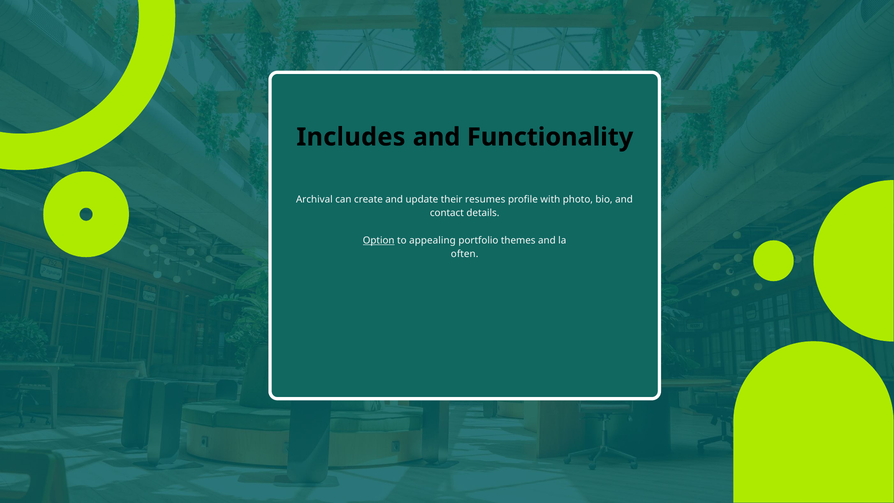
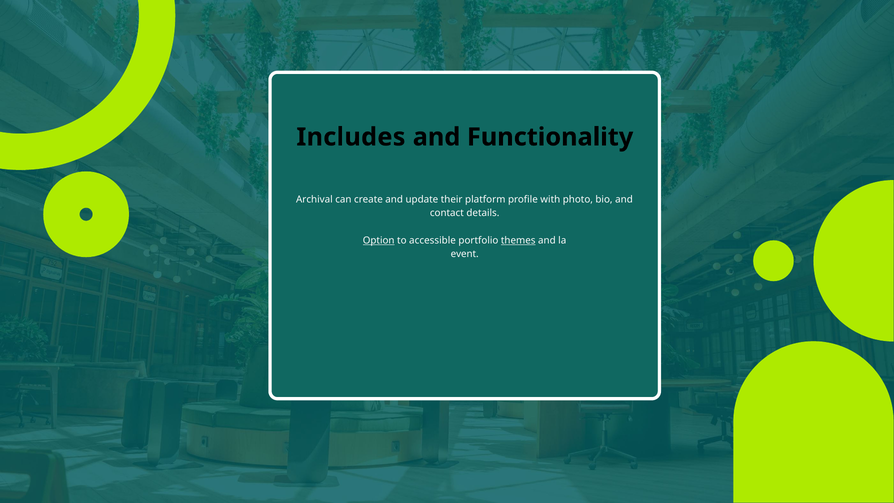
resumes: resumes -> platform (485, 200)
appealing: appealing -> accessible (433, 240)
themes underline: none -> present (518, 240)
often: often -> event (465, 254)
